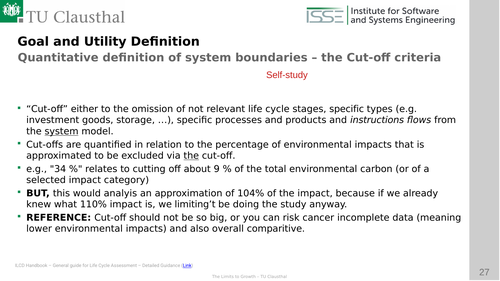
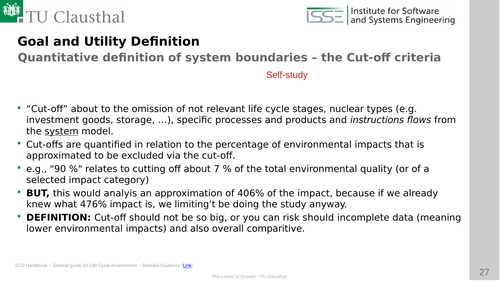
Cut-off either: either -> about (84, 109)
stages specific: specific -> nuclear (347, 109)
the underline: present -> none (191, 156)
34: 34 -> 90 (58, 169)
9: 9 -> 7 (217, 169)
carbon: carbon -> quality (376, 169)
104%: 104% -> 406% (251, 193)
110%: 110% -> 476% (93, 205)
REFERENCE: REFERENCE -> DEFINITION (59, 218)
risk cancer: cancer -> should (318, 218)
